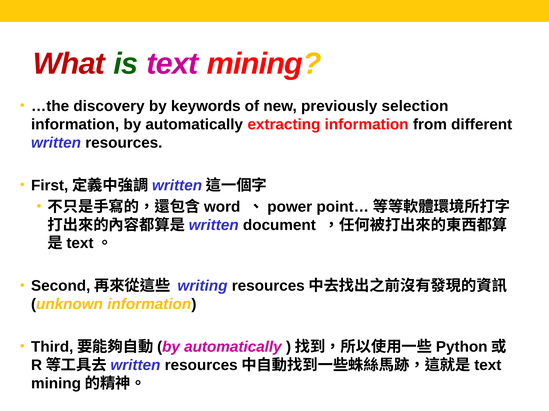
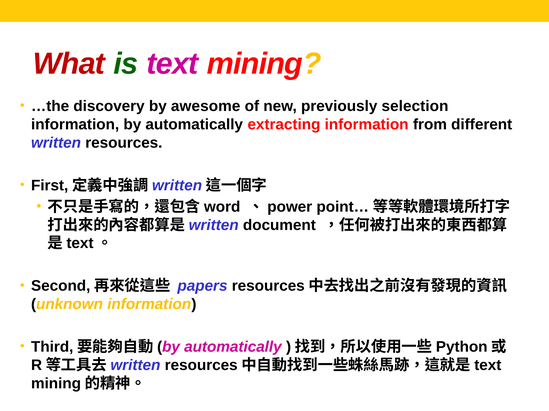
keywords: keywords -> awesome (206, 106)
writing: writing -> papers (202, 286)
